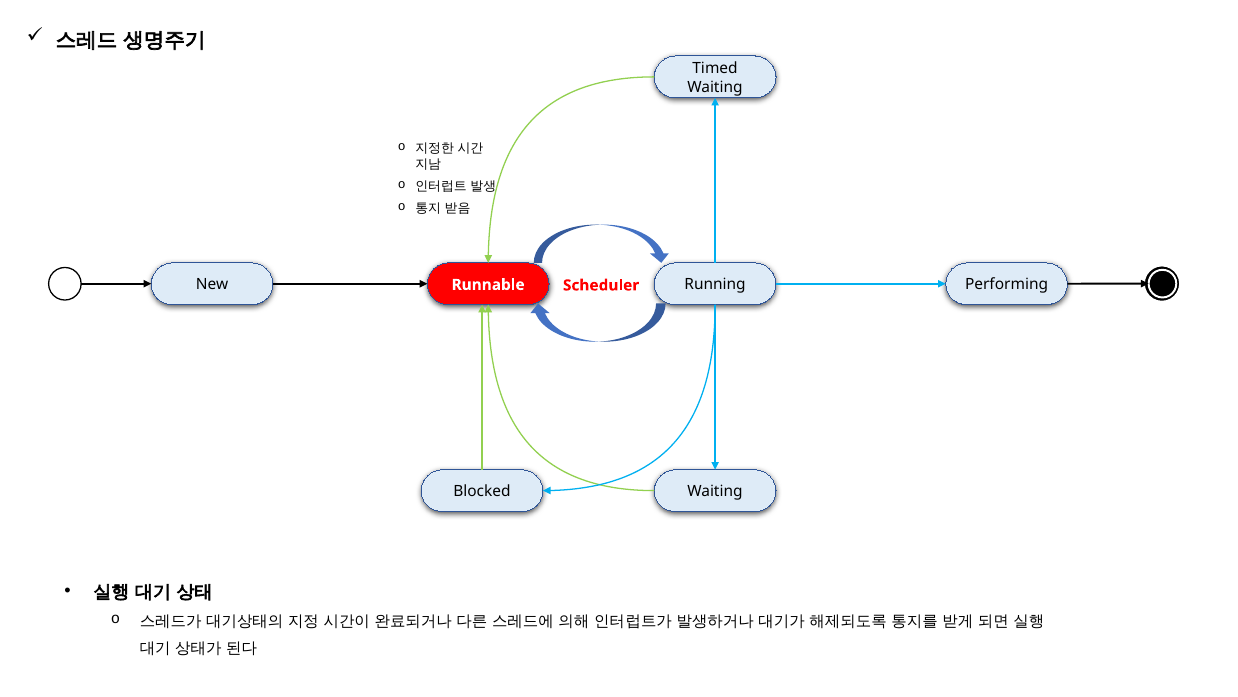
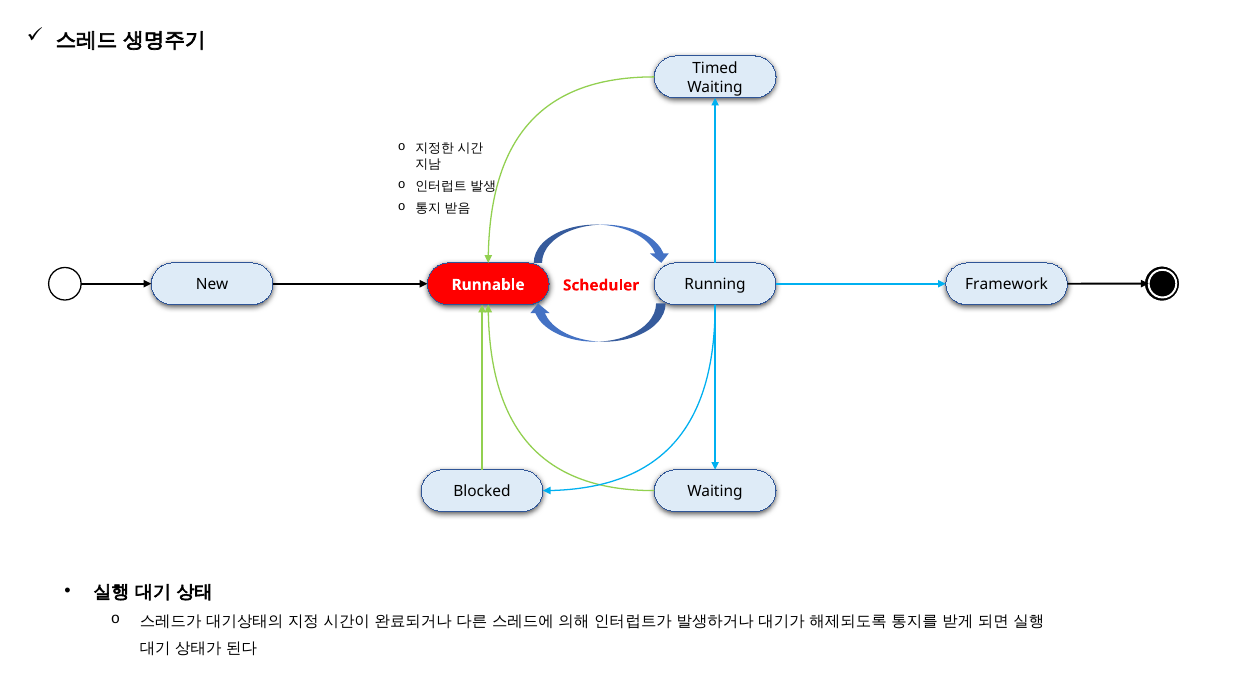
Performing: Performing -> Framework (1007, 285)
